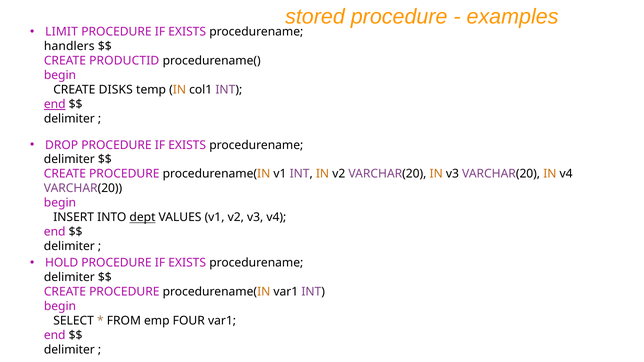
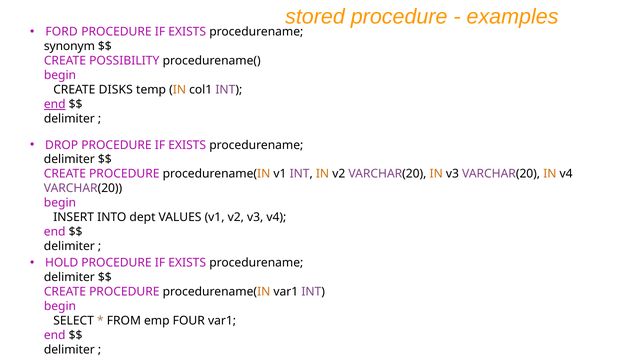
LIMIT: LIMIT -> FORD (62, 32)
handlers: handlers -> synonym (69, 46)
PRODUCTID: PRODUCTID -> POSSIBILITY (124, 61)
dept underline: present -> none (142, 218)
